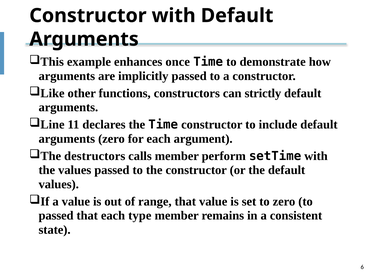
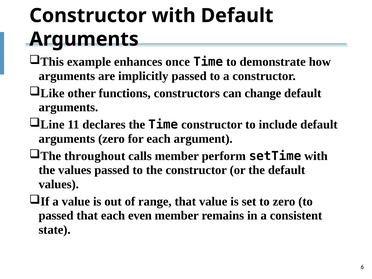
strictly: strictly -> change (263, 93)
destructors: destructors -> throughout (95, 156)
type: type -> even (140, 216)
